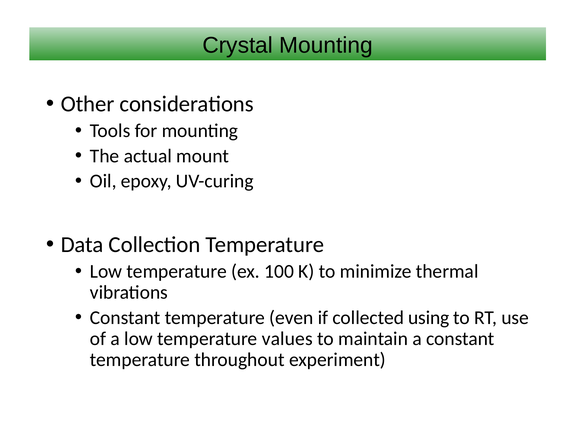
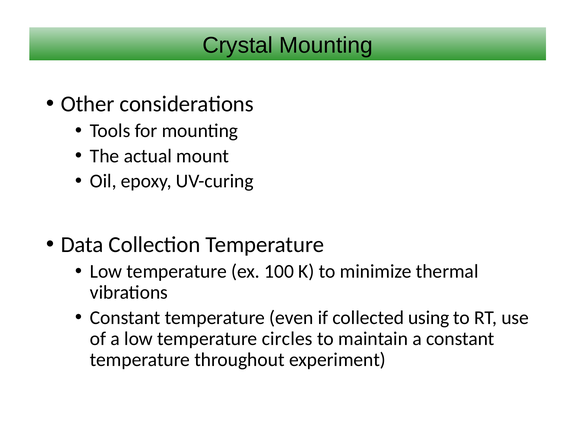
values: values -> circles (287, 339)
